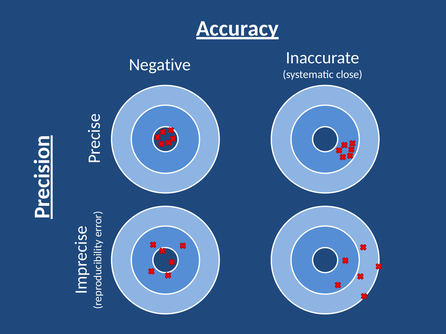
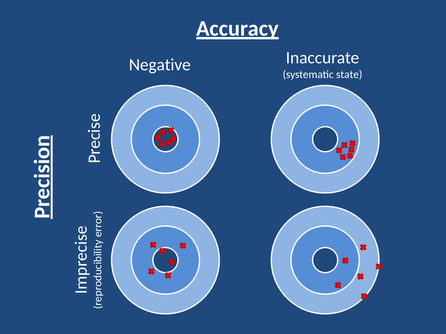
close: close -> state (349, 75)
